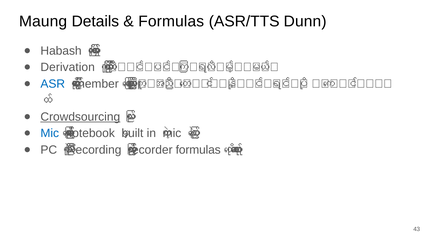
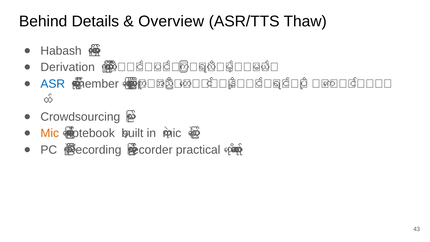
Maung: Maung -> Behind (43, 21)
Formulas: Formulas -> Overview (171, 21)
Dunn: Dunn -> Thaw (305, 21)
Crowdsourcing underline: present -> none (80, 117)
Mic colour: blue -> orange (50, 133)
formulas: formulas -> practical (198, 150)
